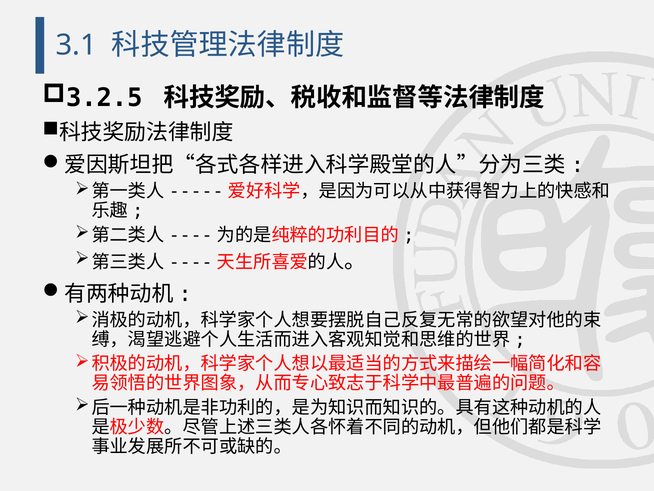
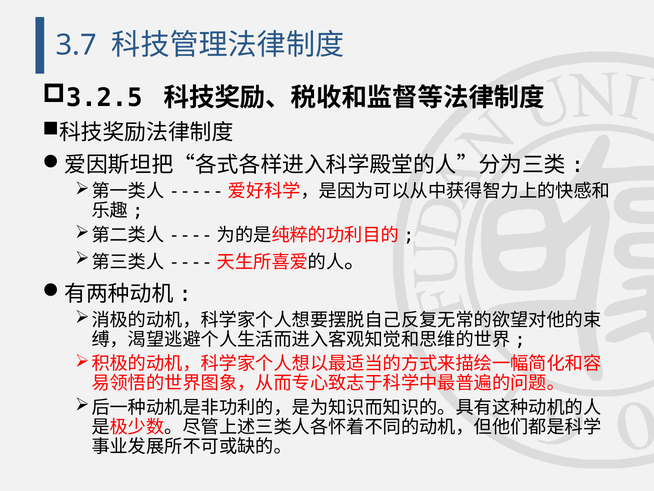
3.1: 3.1 -> 3.7 (76, 45)
